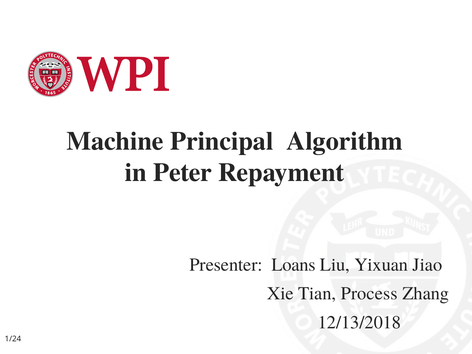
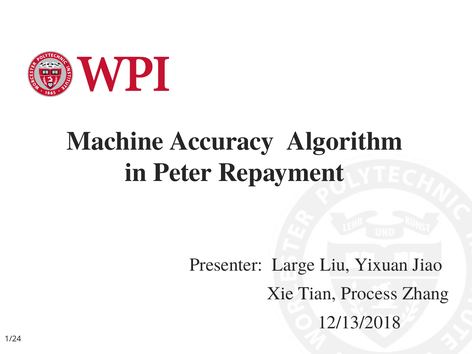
Principal: Principal -> Accuracy (222, 141)
Loans: Loans -> Large (293, 265)
